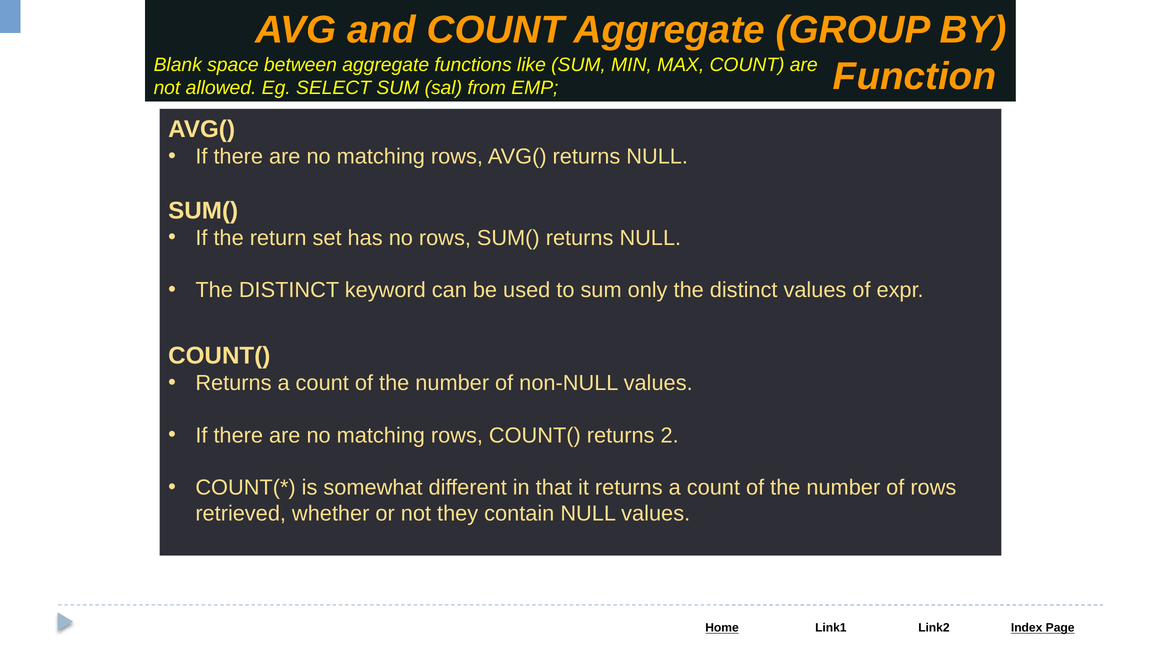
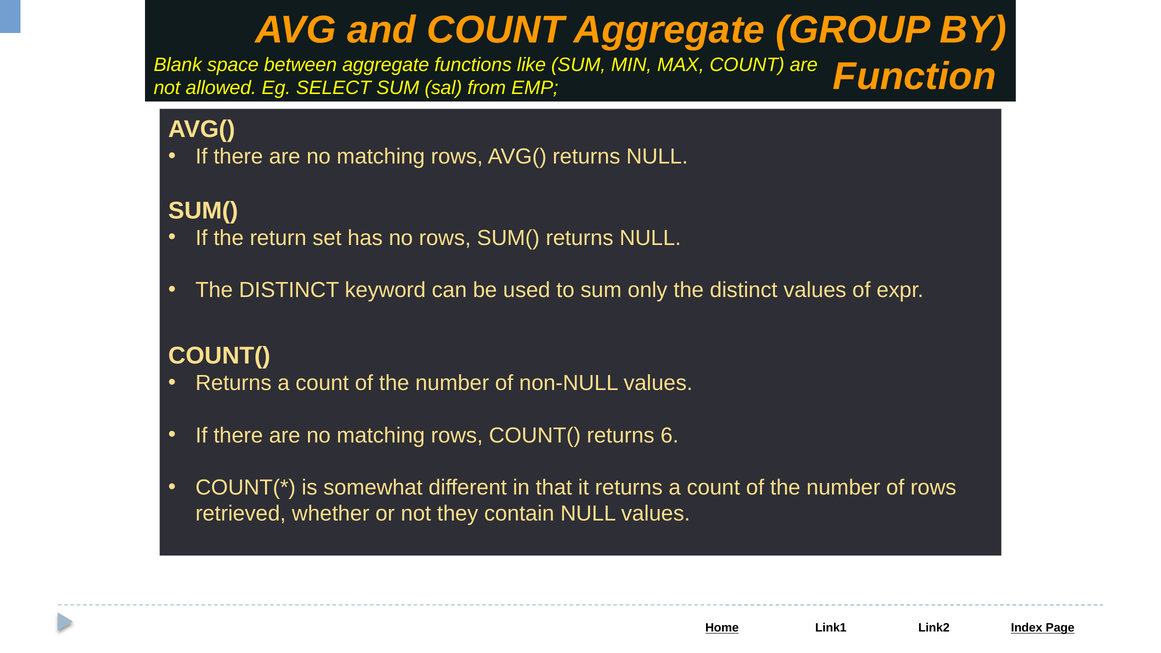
2: 2 -> 6 (670, 435)
